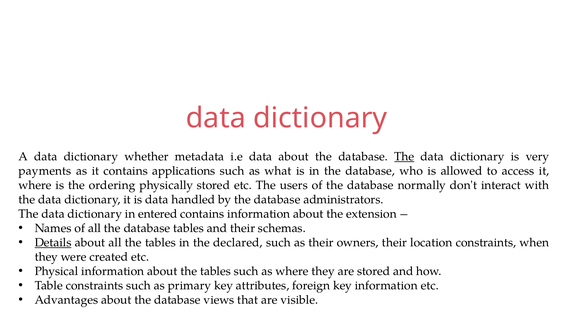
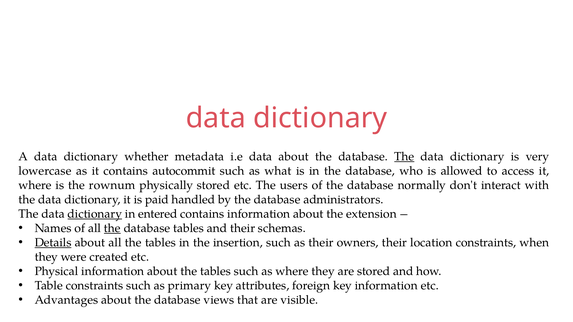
payments: payments -> lowercase (45, 171)
applications: applications -> autocommit (184, 171)
ordering: ordering -> rownum (112, 185)
is data: data -> paid (157, 200)
dictionary underline: none -> present (95, 214)
the underline: none -> present (112, 228)
declared: declared -> insertion (238, 243)
